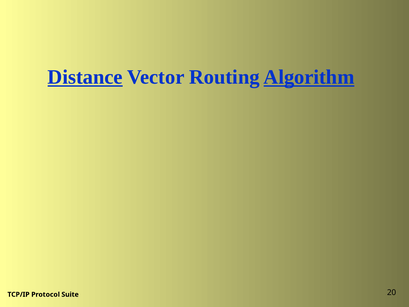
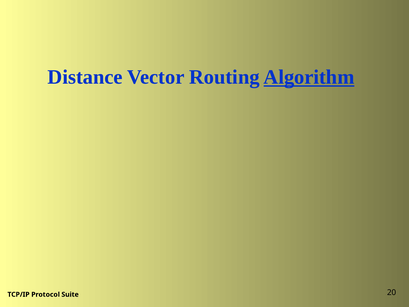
Distance underline: present -> none (85, 77)
